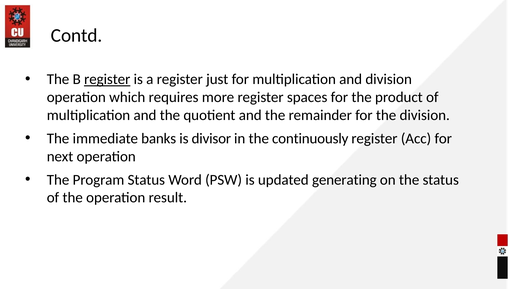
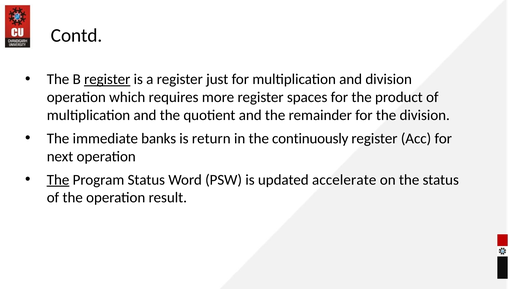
divisor: divisor -> return (211, 138)
The underline: none -> present (58, 179)
generating: generating -> accelerate (344, 179)
